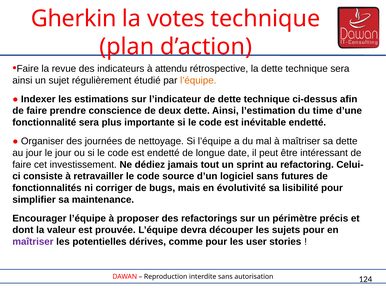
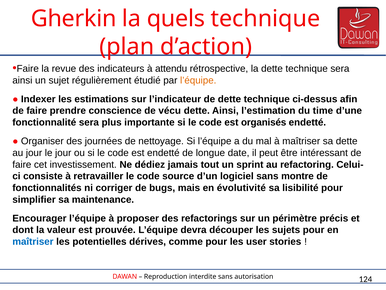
votes: votes -> quels (176, 19)
deux: deux -> vécu (170, 111)
inévitable: inévitable -> organisés (264, 122)
futures: futures -> montre (297, 176)
maîtriser colour: purple -> blue (33, 241)
